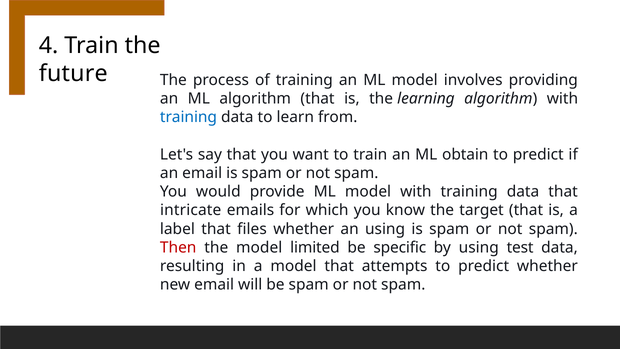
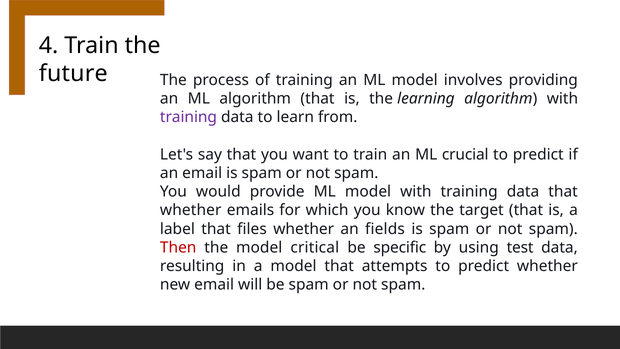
training colour: blue -> purple (188, 117)
obtain: obtain -> crucial (465, 154)
intricate: intricate -> whether (191, 210)
an using: using -> fields (385, 229)
limited: limited -> critical (315, 247)
